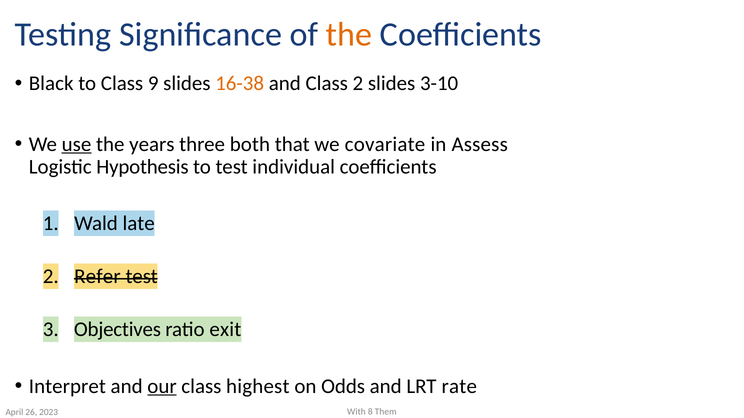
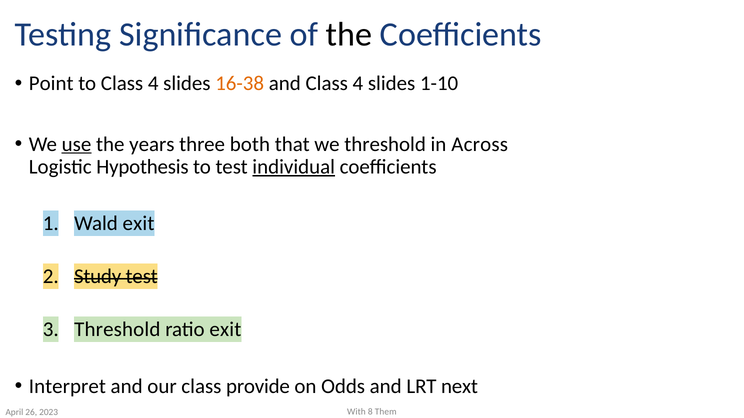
the colour: orange -> black (349, 35)
Black: Black -> Point (51, 84)
to Class 9: 9 -> 4 (153, 84)
and Class 2: 2 -> 4 (358, 84)
3-10: 3-10 -> 1-10 (439, 84)
we covariate: covariate -> threshold (385, 144)
Assess: Assess -> Across (480, 144)
individual underline: none -> present (294, 167)
Wald late: late -> exit (139, 224)
Refer: Refer -> Study (98, 277)
Objectives: Objectives -> Threshold (117, 330)
our underline: present -> none (162, 387)
highest: highest -> provide (258, 387)
rate: rate -> next (459, 387)
